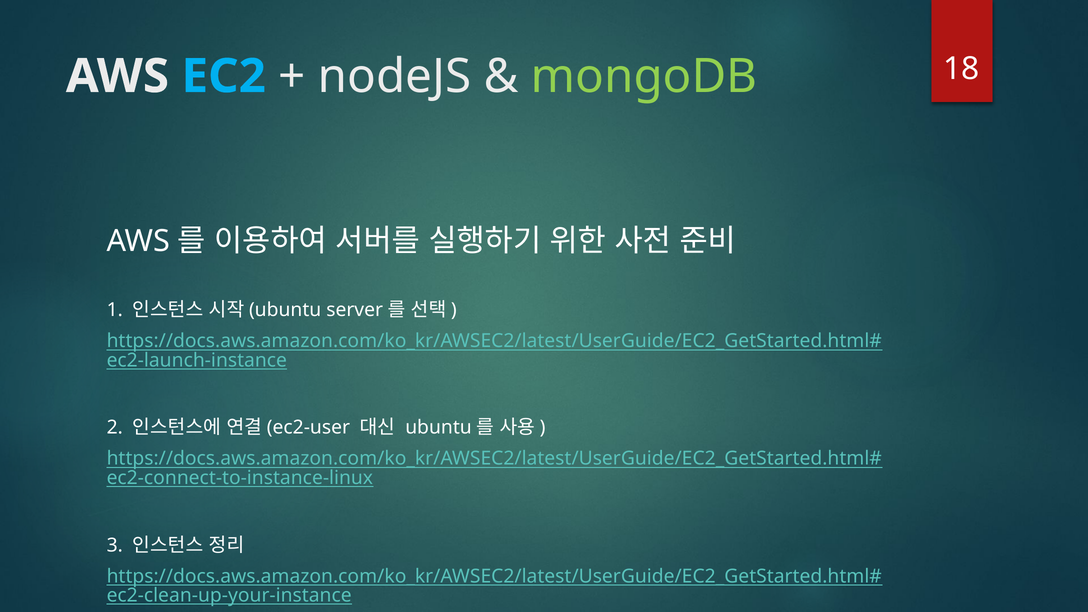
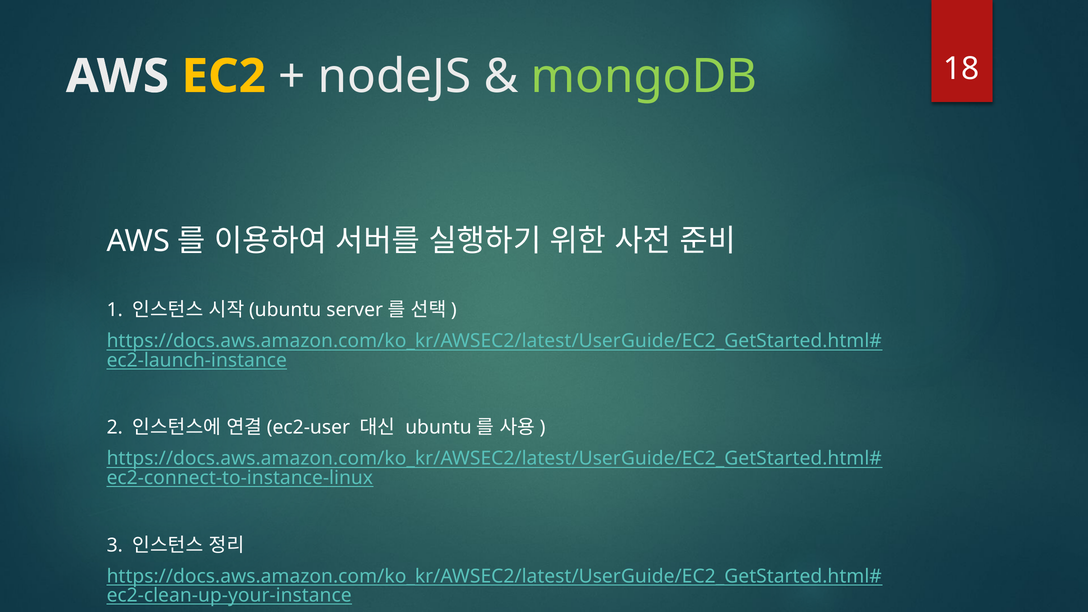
EC2 colour: light blue -> yellow (224, 76)
